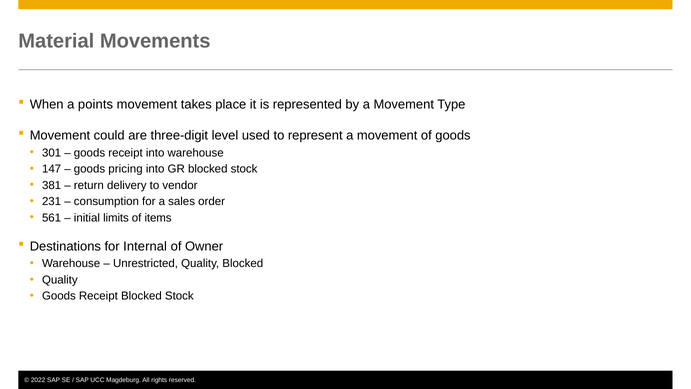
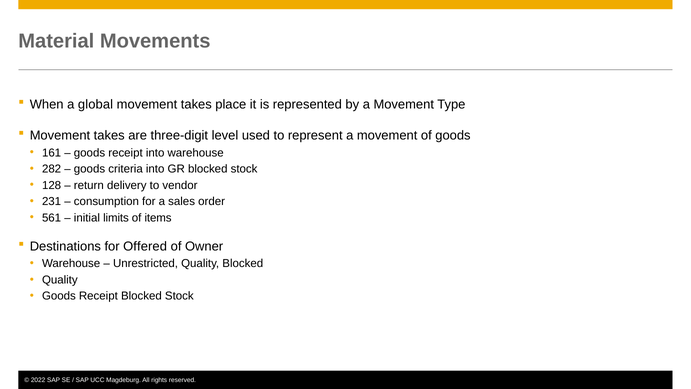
points: points -> global (96, 104)
could: could -> takes (109, 136)
301: 301 -> 161 (52, 153)
147: 147 -> 282 (52, 169)
pricing: pricing -> criteria (126, 169)
381: 381 -> 128 (52, 185)
Internal: Internal -> Offered (145, 246)
